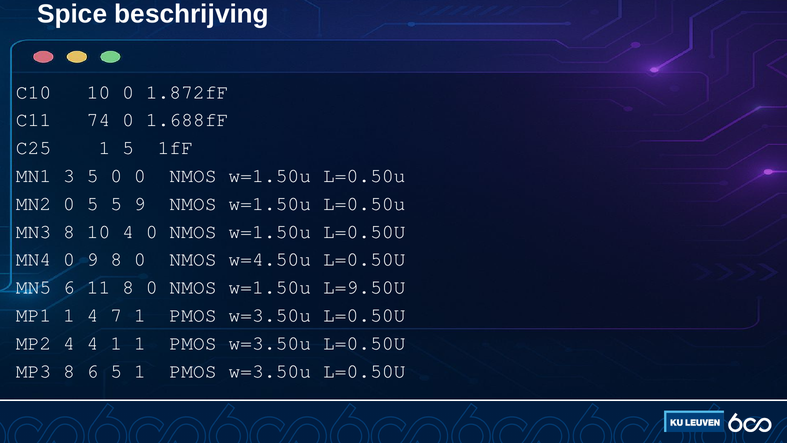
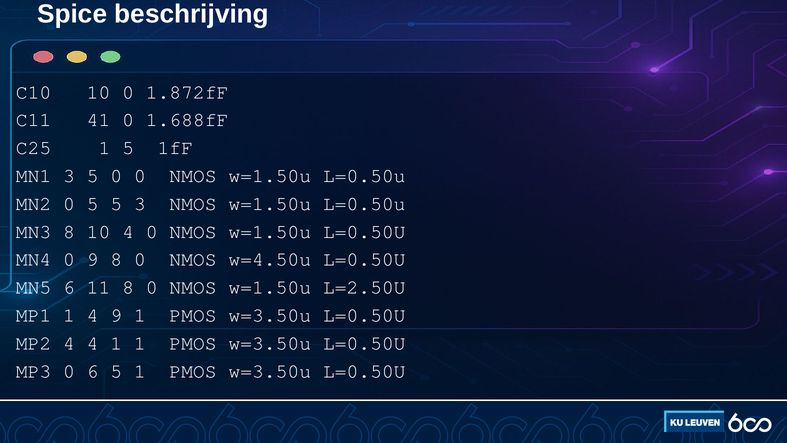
74: 74 -> 41 (99, 120)
5 9: 9 -> 3 (140, 203)
L=9.50U: L=9.50U -> L=2.50U (364, 287)
4 7: 7 -> 9 (116, 315)
MP3 8: 8 -> 0 (69, 371)
